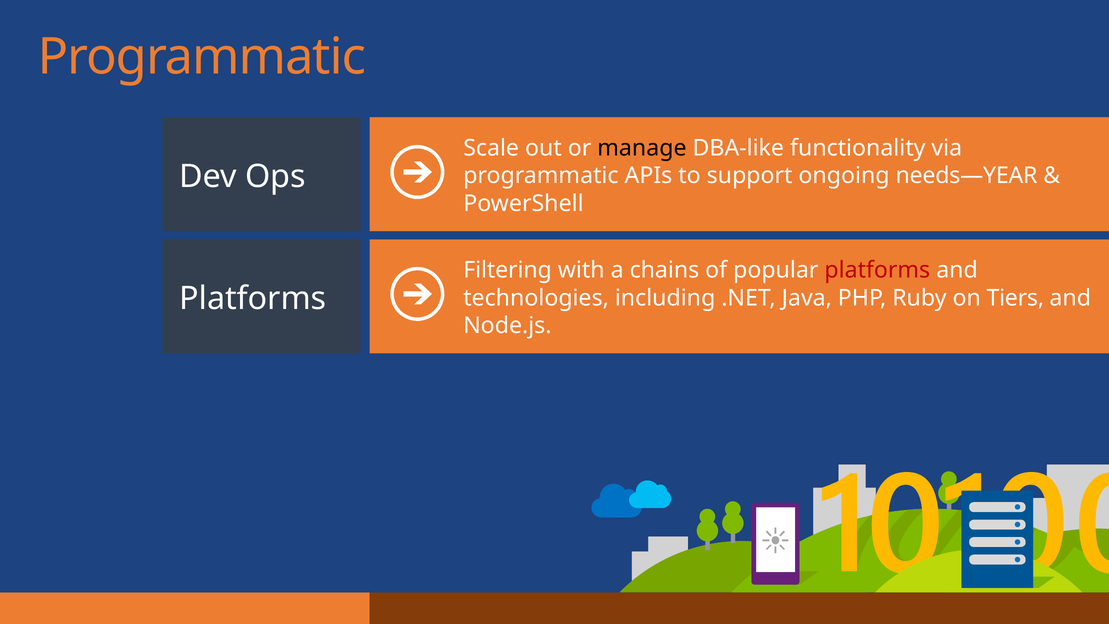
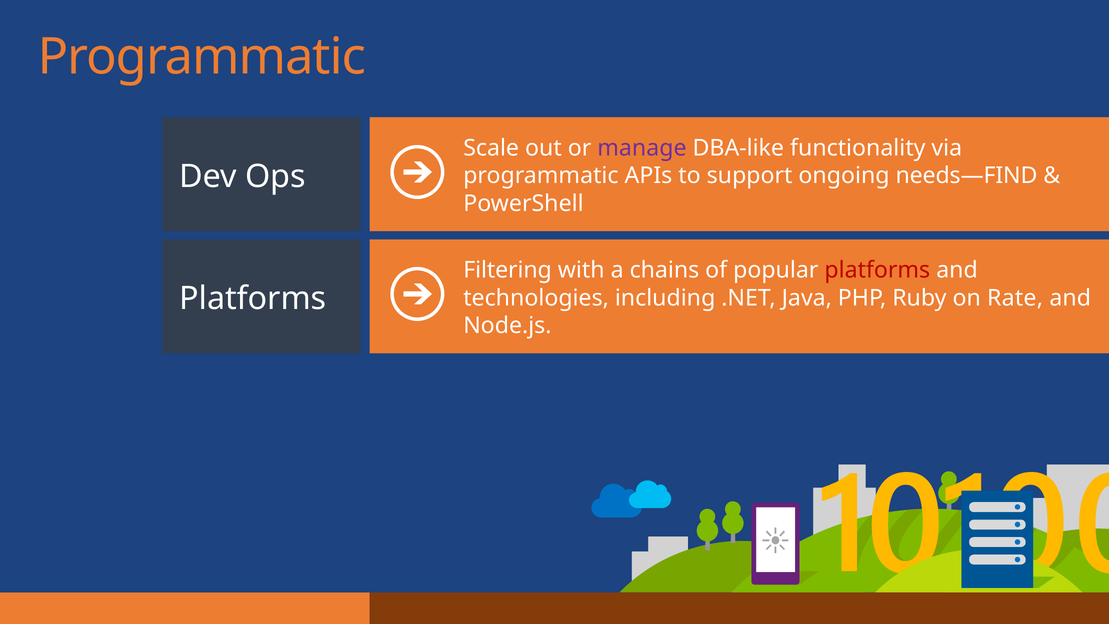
manage colour: black -> purple (642, 148)
needs—YEAR: needs—YEAR -> needs—FIND (966, 176)
Tiers: Tiers -> Rate (1015, 298)
